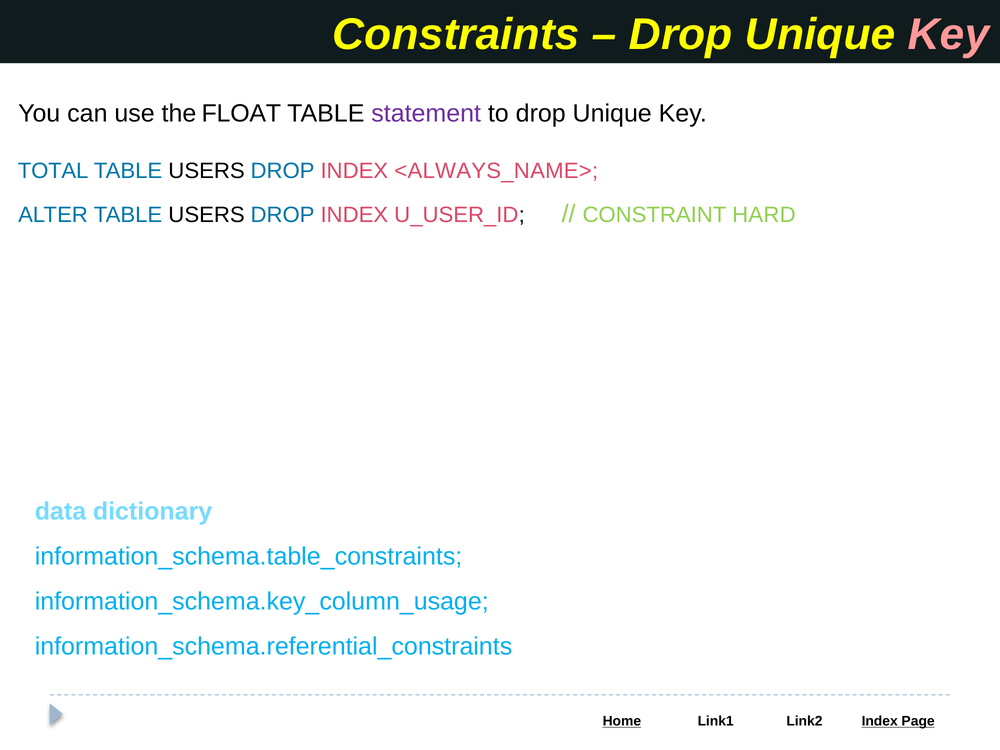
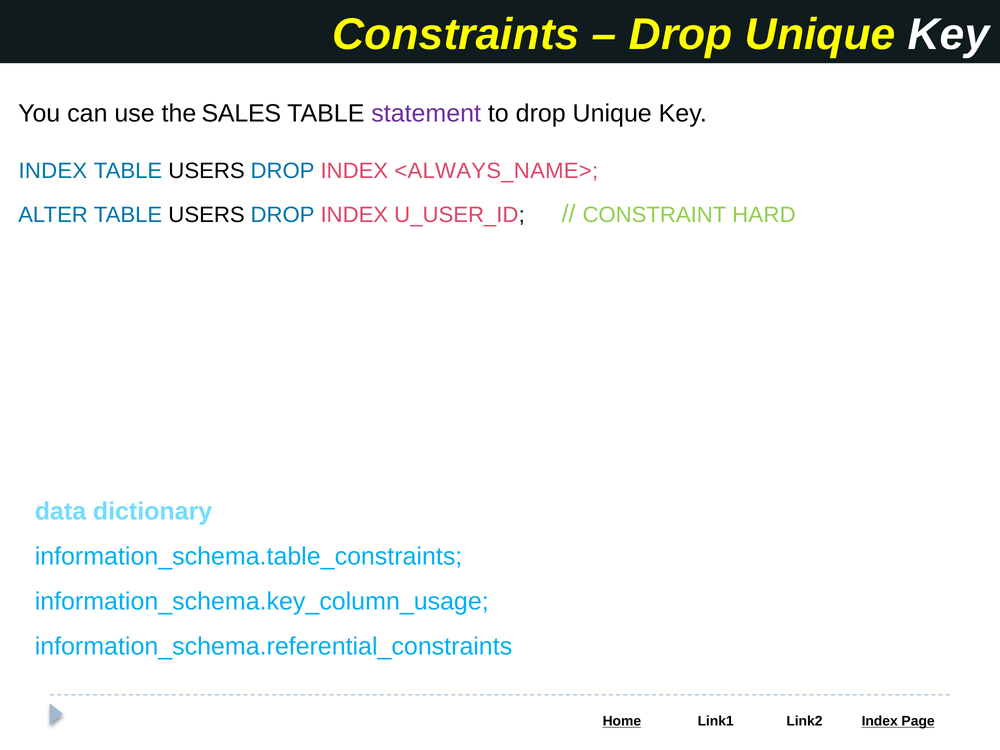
Key colour: pink -> white (949, 35)
FLOAT: FLOAT -> SALES (241, 113)
TOTAL: TOTAL -> INDEX (53, 171)
